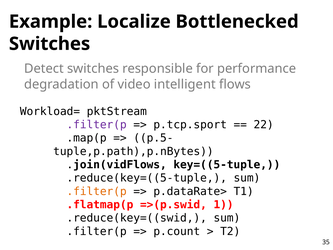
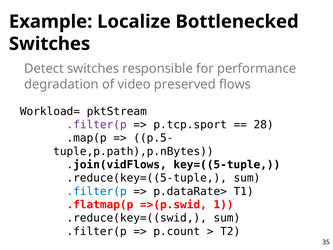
intelligent: intelligent -> preserved (185, 84)
22: 22 -> 28 (264, 125)
.filter(p colour: orange -> blue (97, 191)
